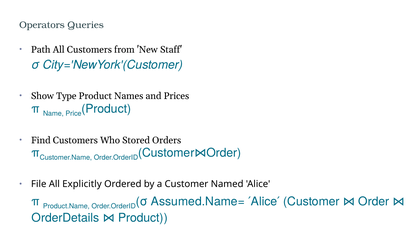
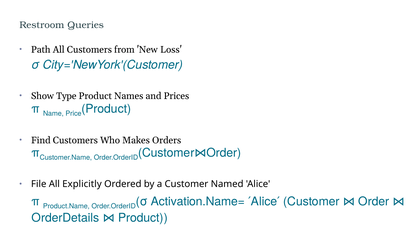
Operators: Operators -> Restroom (42, 25)
Staff: Staff -> Loss (171, 50)
Stored: Stored -> Makes (136, 140)
Assumed.Name=: Assumed.Name= -> Activation.Name= (198, 202)
